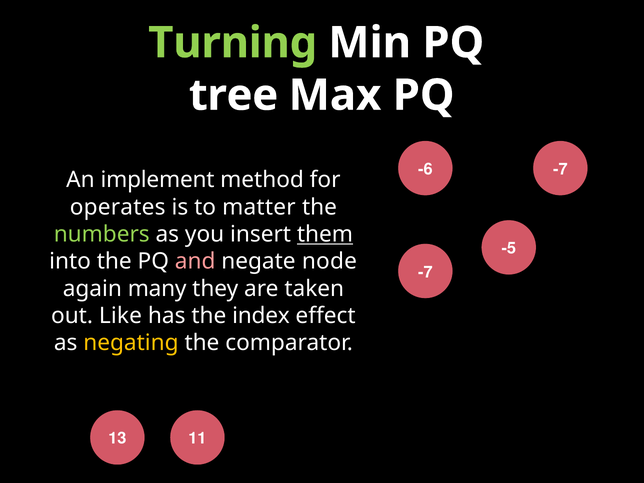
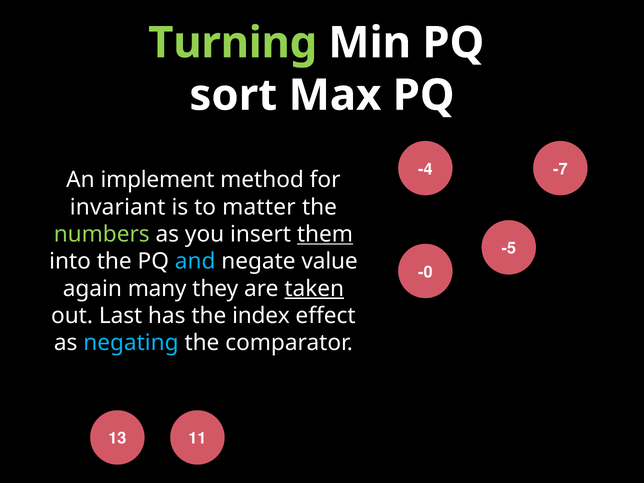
tree: tree -> sort (233, 95)
-6: -6 -> -4 (425, 169)
operates: operates -> invariant (118, 207)
and colour: pink -> light blue (195, 261)
node: node -> value (330, 261)
-7: -7 -> -0 (425, 272)
taken underline: none -> present (314, 289)
Like: Like -> Last (121, 316)
negating colour: yellow -> light blue (131, 343)
